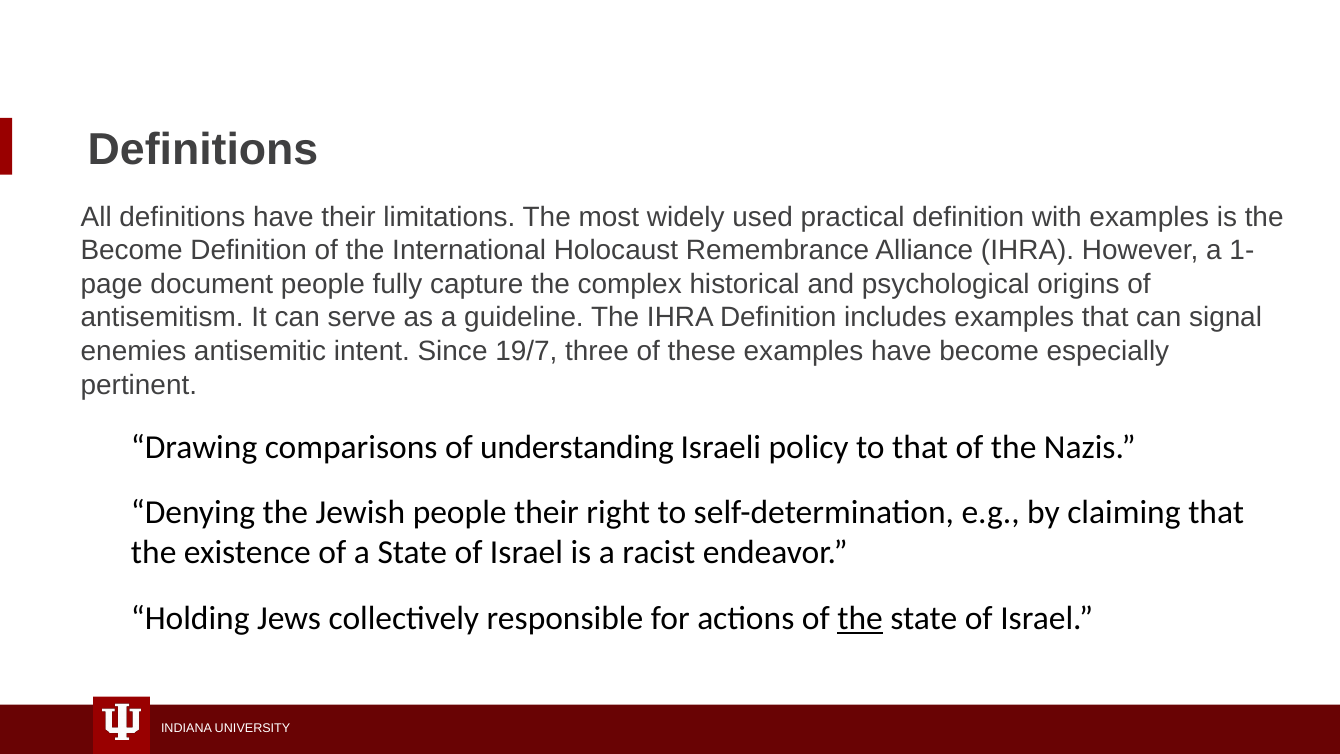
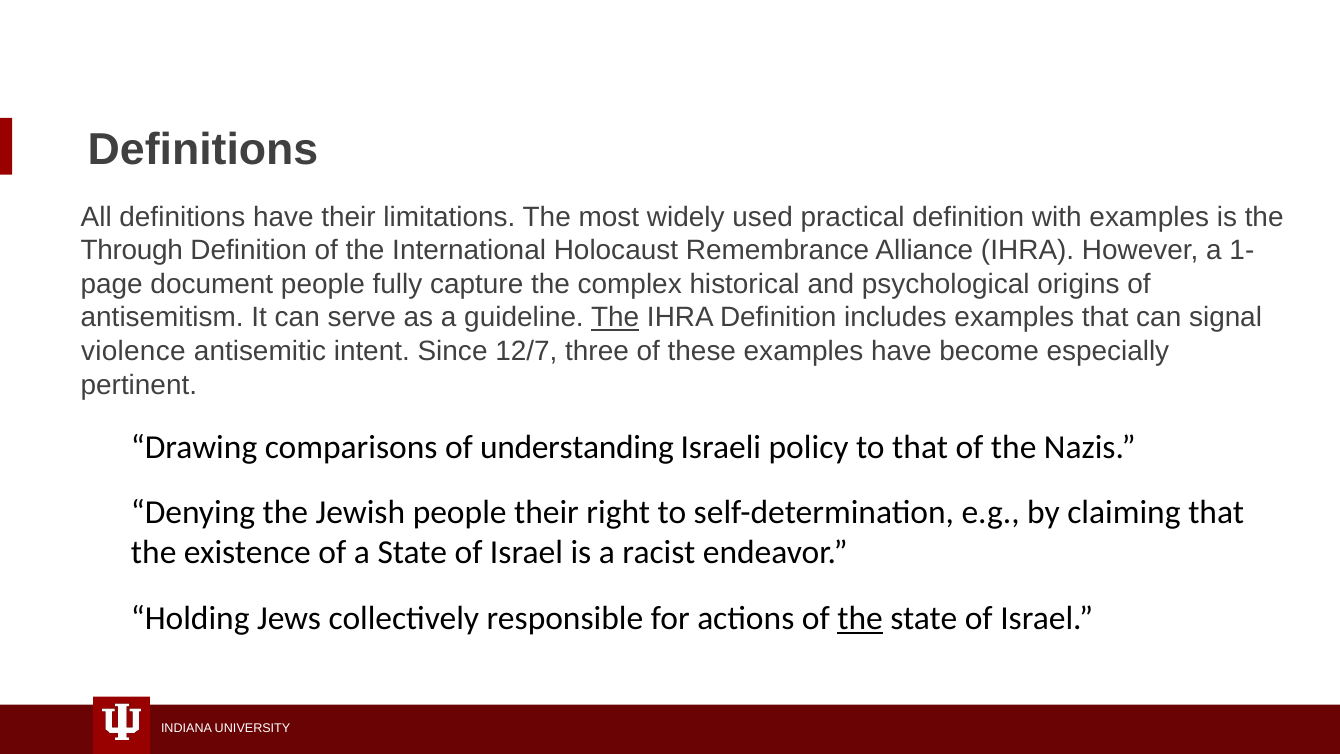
Become: Become -> Through (132, 250)
The underline: none -> present (615, 318)
enemies: enemies -> violence (133, 351)
19/7: 19/7 -> 12/7 (526, 351)
